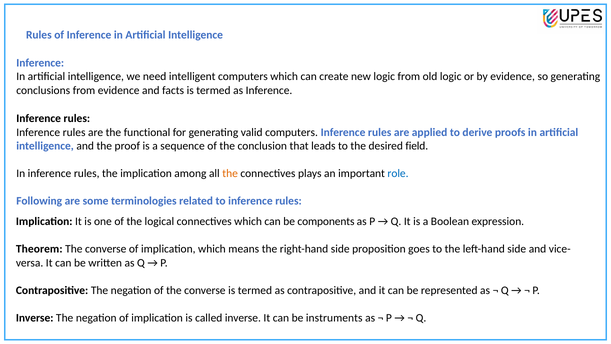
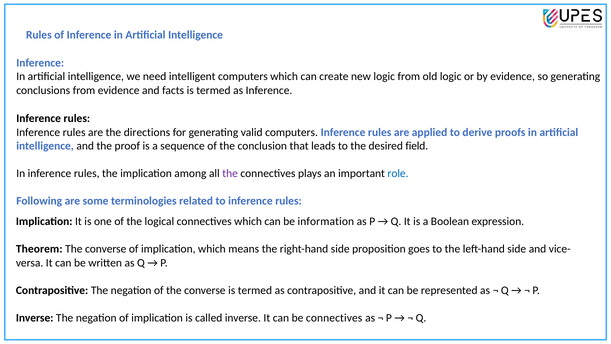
functional: functional -> directions (147, 132)
the colour: orange -> purple (230, 173)
components: components -> information (326, 221)
be instruments: instruments -> connectives (334, 318)
